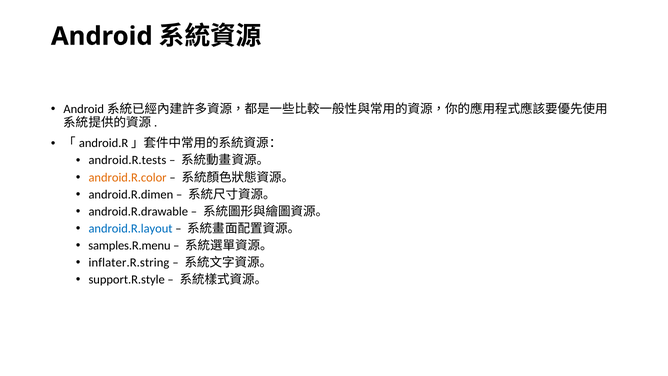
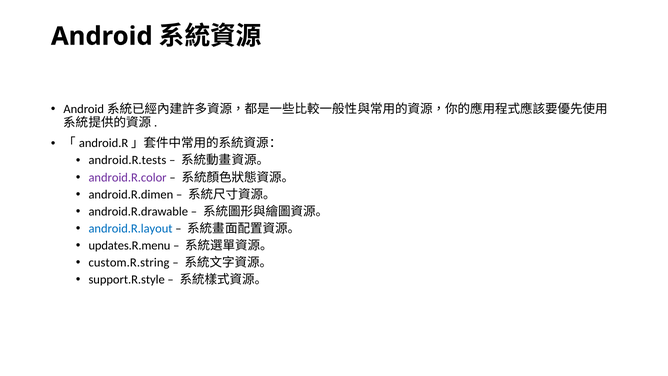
android.R.color colour: orange -> purple (128, 177)
samples.R.menu: samples.R.menu -> updates.R.menu (129, 245)
inflater.R.string: inflater.R.string -> custom.R.string (129, 262)
